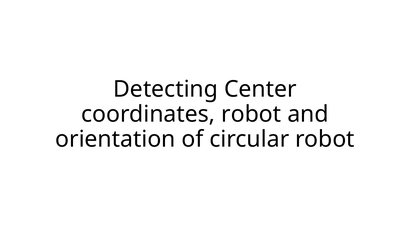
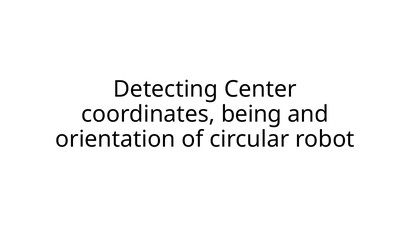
coordinates robot: robot -> being (251, 114)
